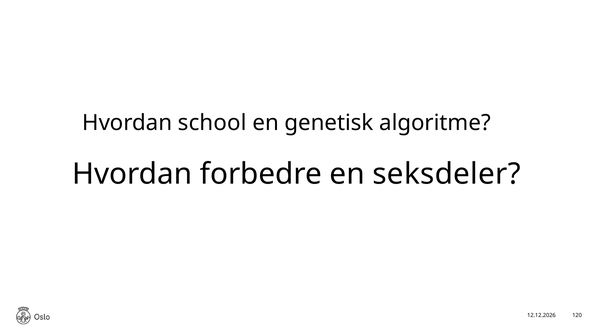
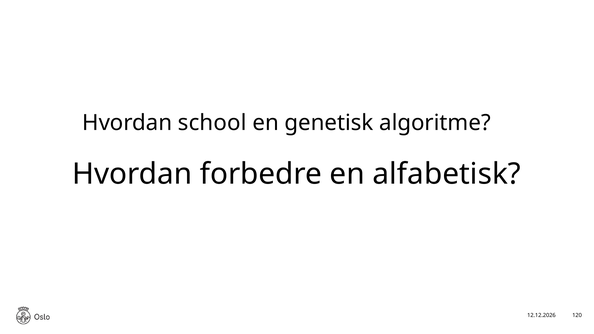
seksdeler: seksdeler -> alfabetisk (447, 174)
